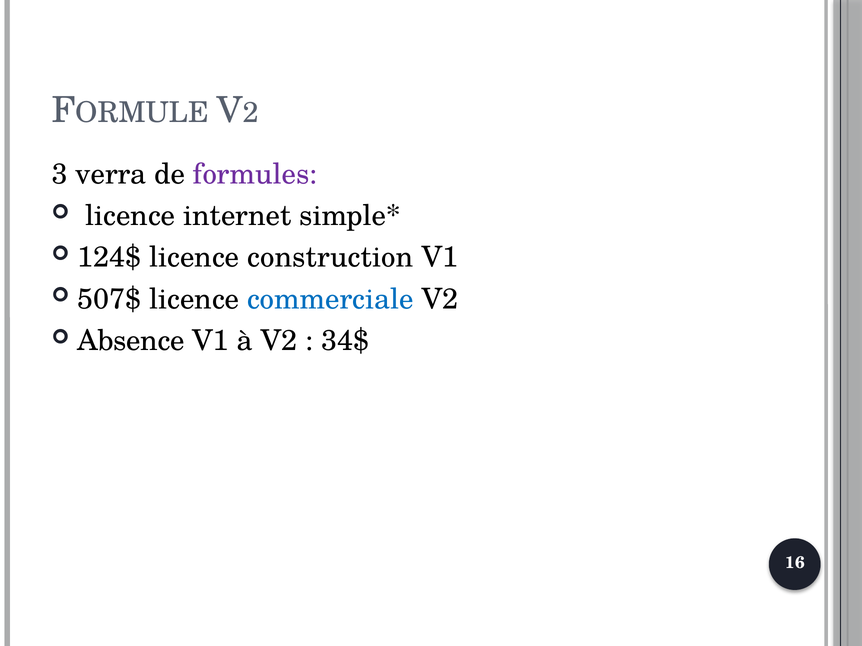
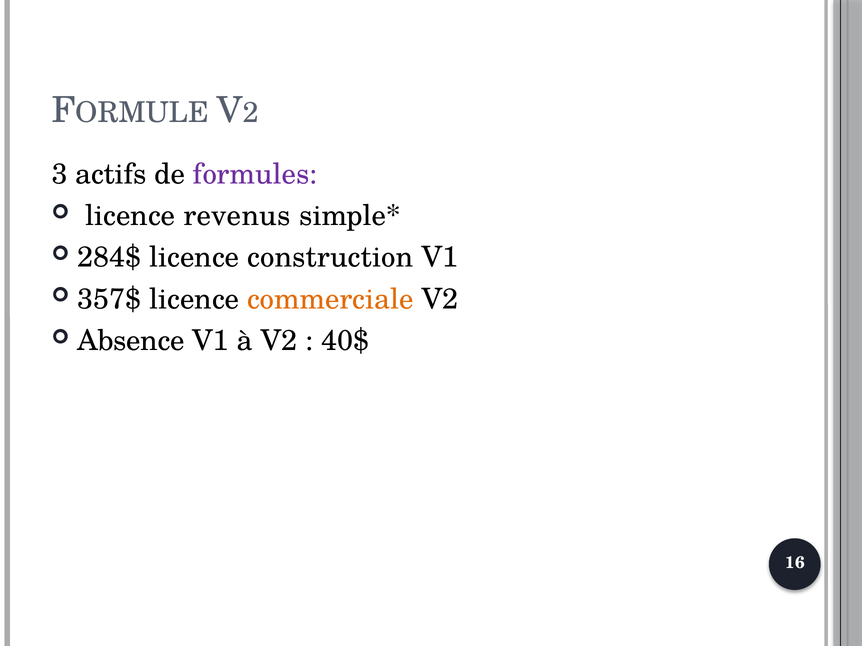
verra: verra -> actifs (111, 174)
internet: internet -> revenus (237, 216)
124$: 124$ -> 284$ (109, 258)
507$: 507$ -> 357$ (109, 299)
commerciale colour: blue -> orange (330, 299)
34$: 34$ -> 40$ (345, 341)
